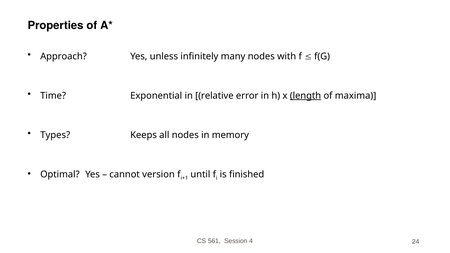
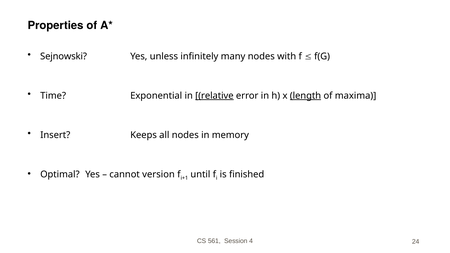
Approach: Approach -> Sejnowski (64, 56)
relative underline: none -> present (214, 96)
Types: Types -> Insert (55, 135)
